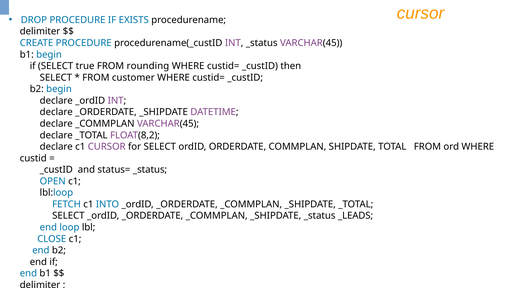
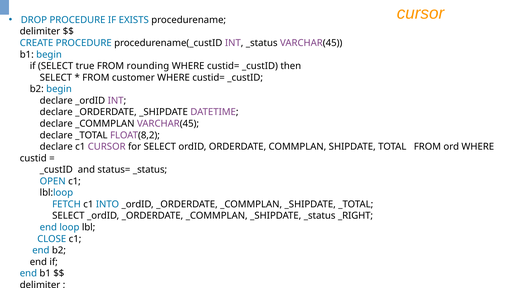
_LEADS: _LEADS -> _RIGHT (356, 216)
